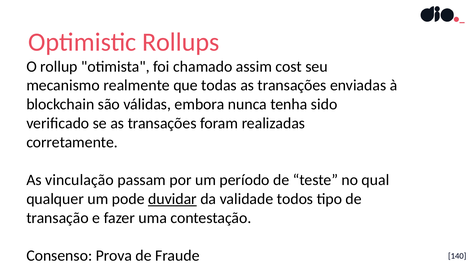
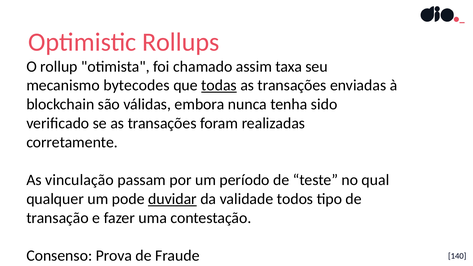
cost: cost -> taxa (289, 67)
realmente: realmente -> bytecodes (137, 85)
todas underline: none -> present (219, 85)
